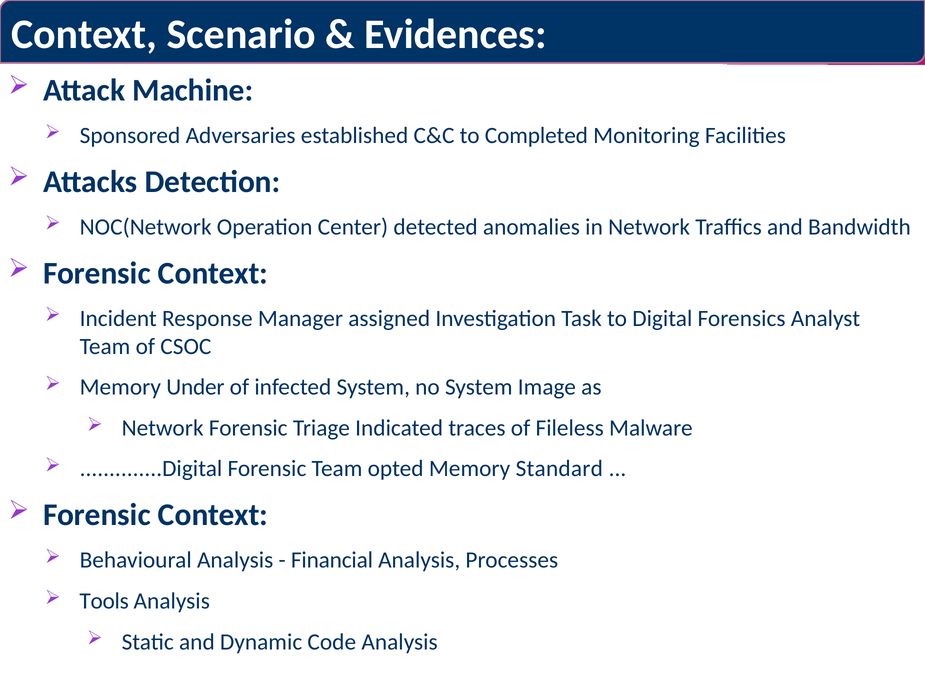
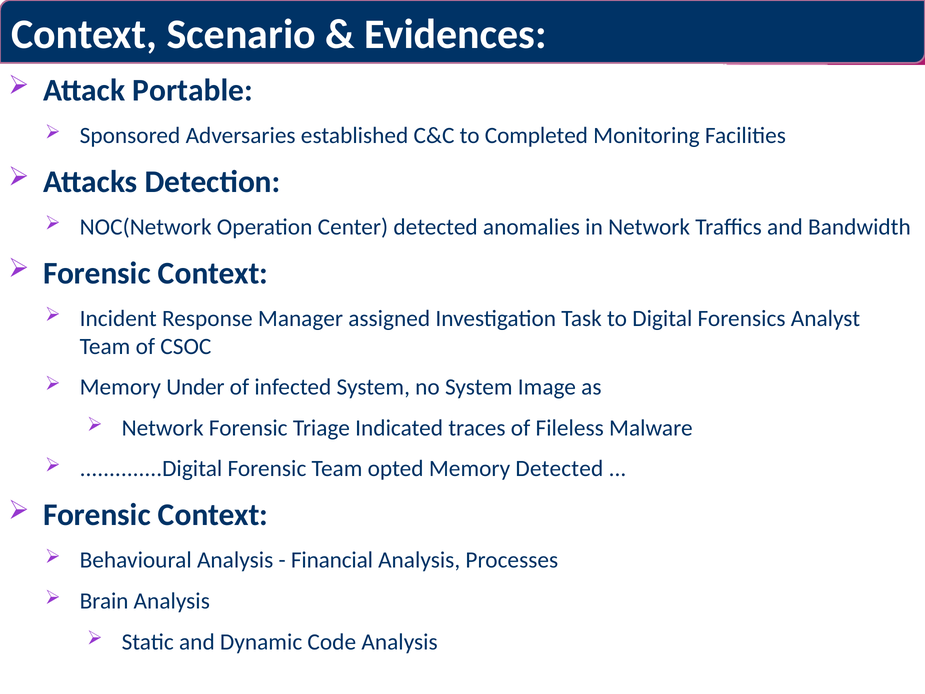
Machine: Machine -> Portable (193, 90)
Memory Standard: Standard -> Detected (559, 469)
Tools: Tools -> Brain (104, 601)
